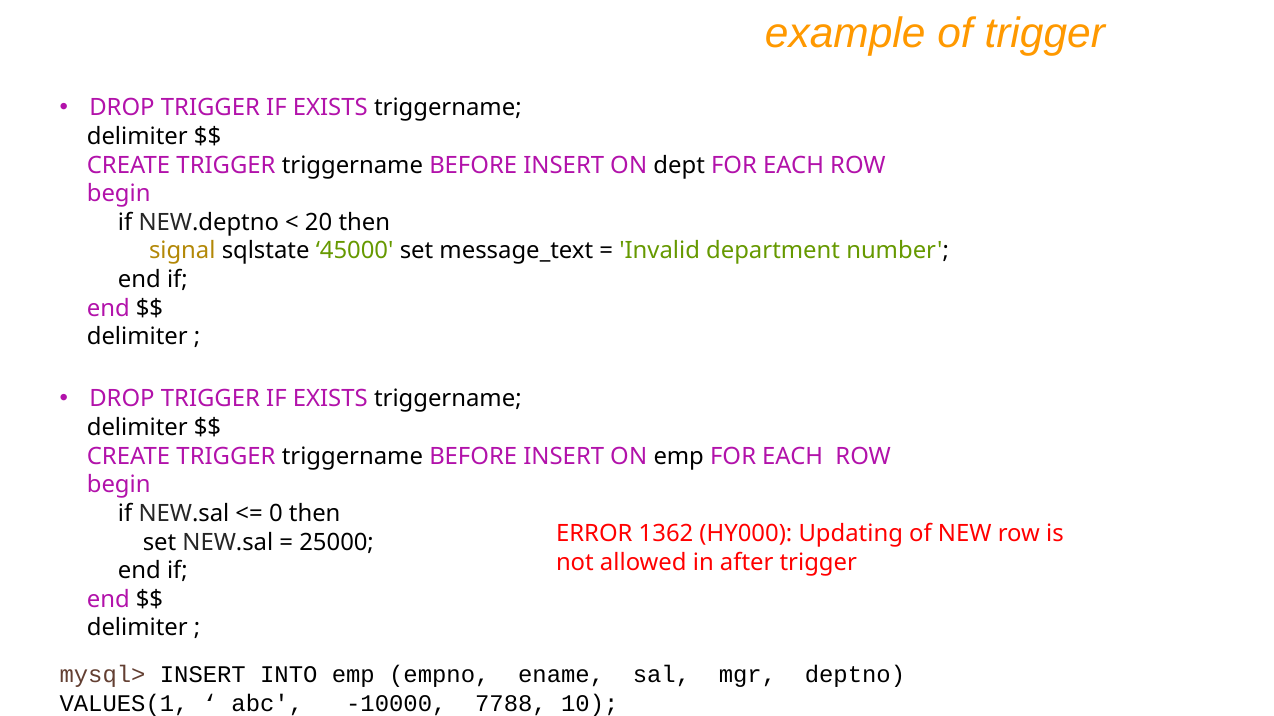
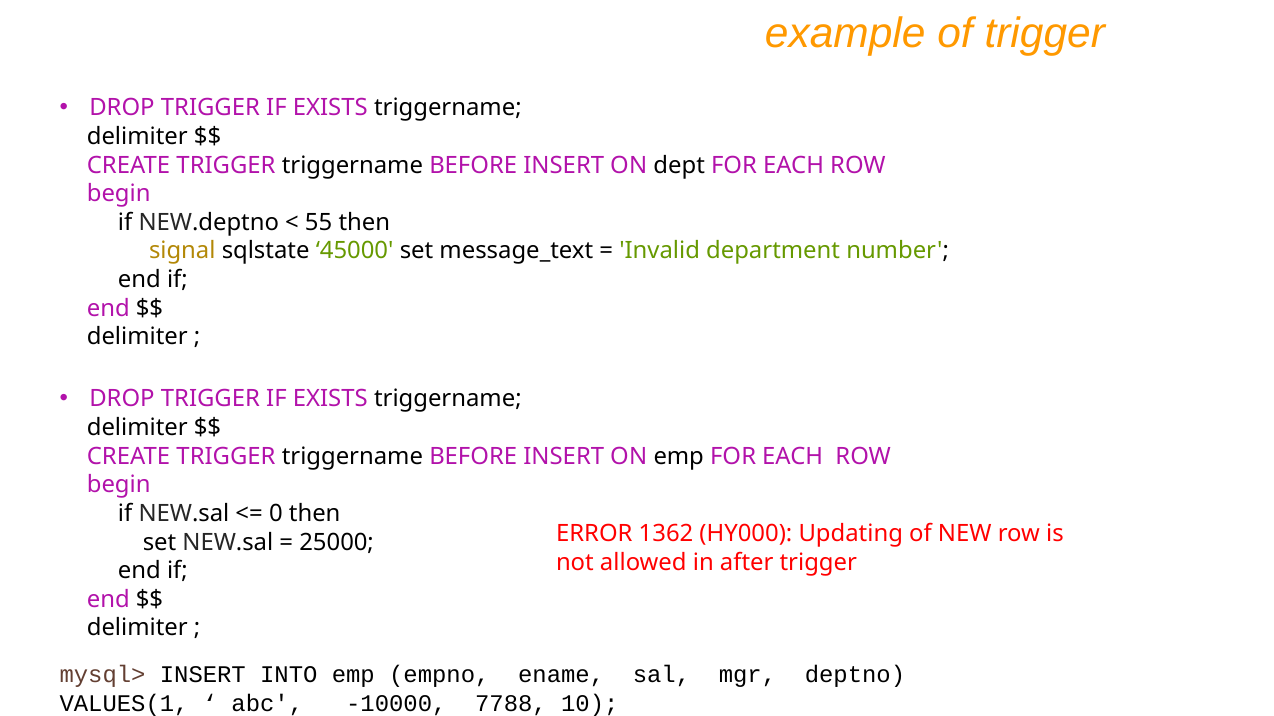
20: 20 -> 55 (319, 223)
